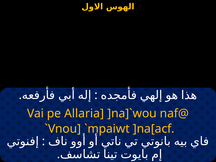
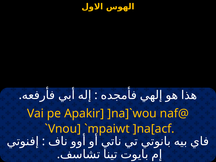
Allaria: Allaria -> Apakir (84, 114)
